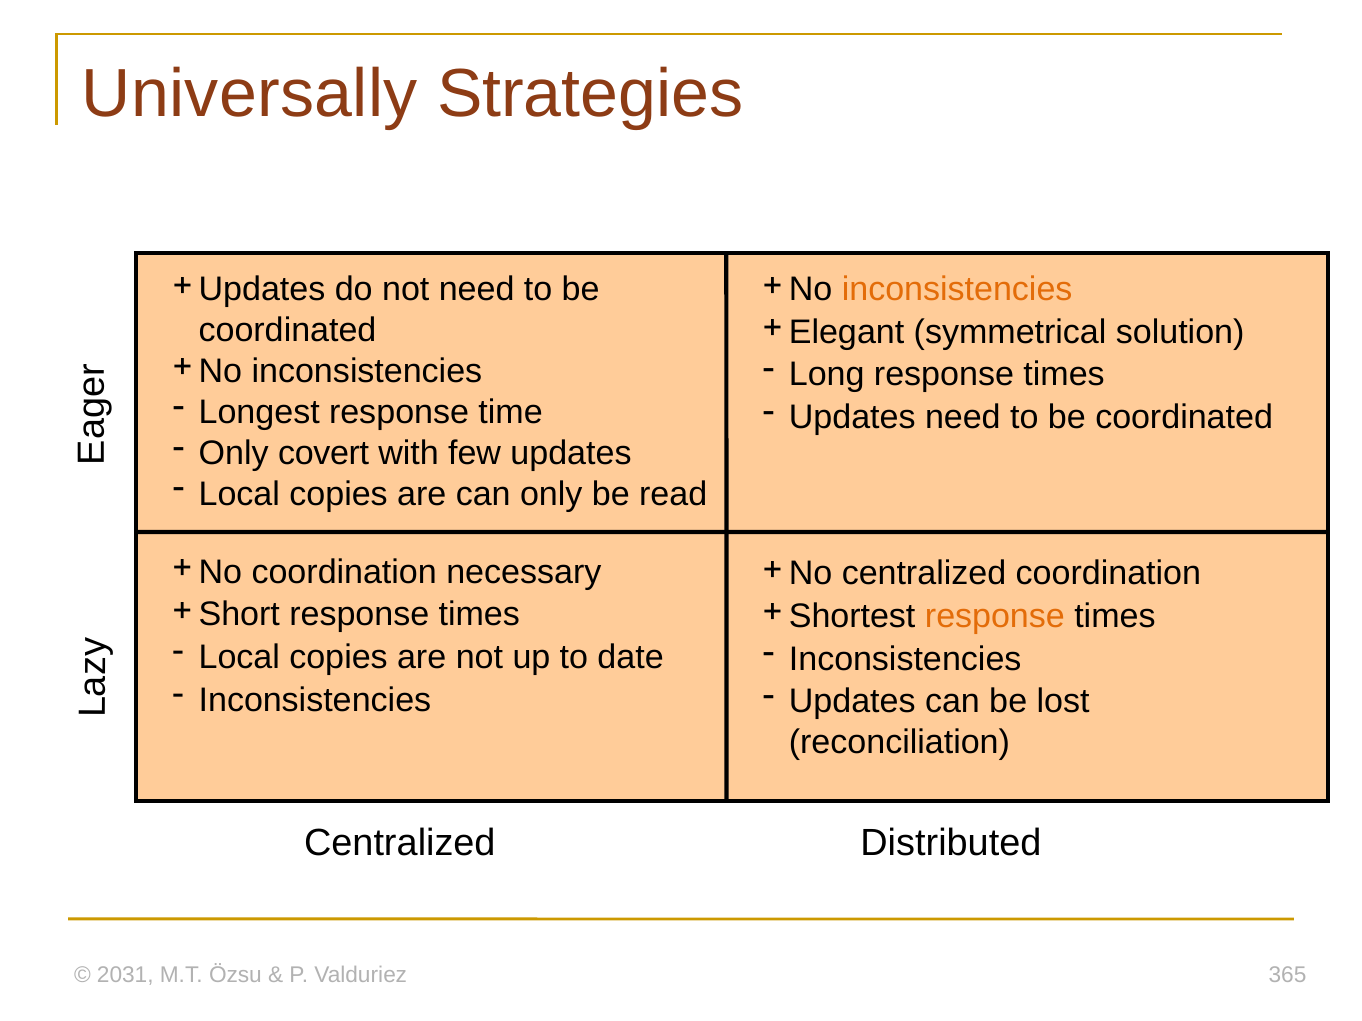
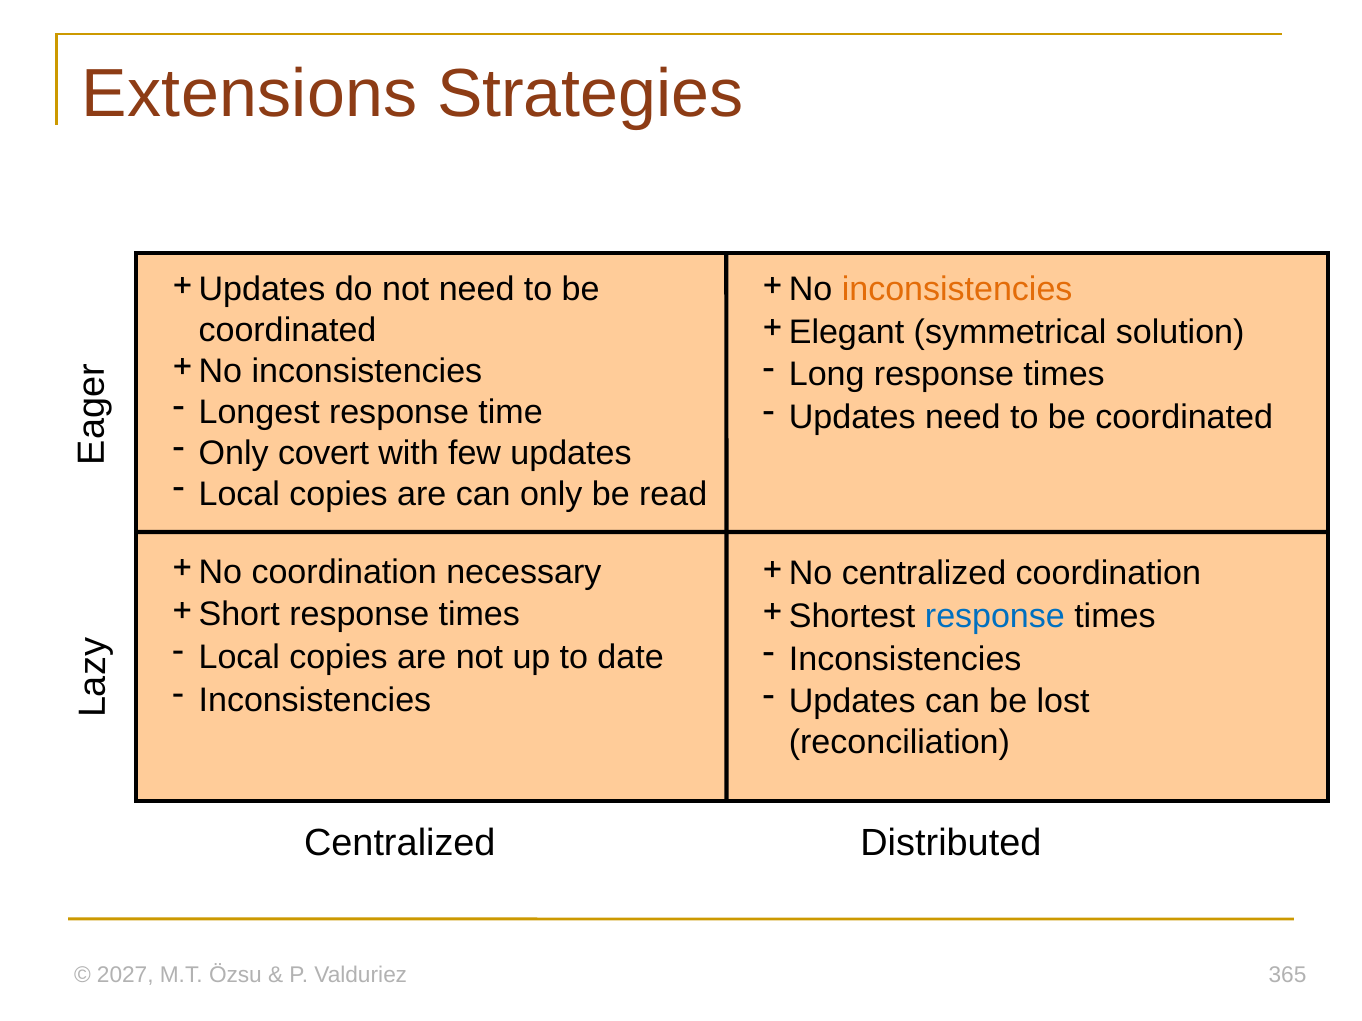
Universally: Universally -> Extensions (250, 94)
response colour: orange -> blue (995, 617)
2031: 2031 -> 2027 (125, 976)
